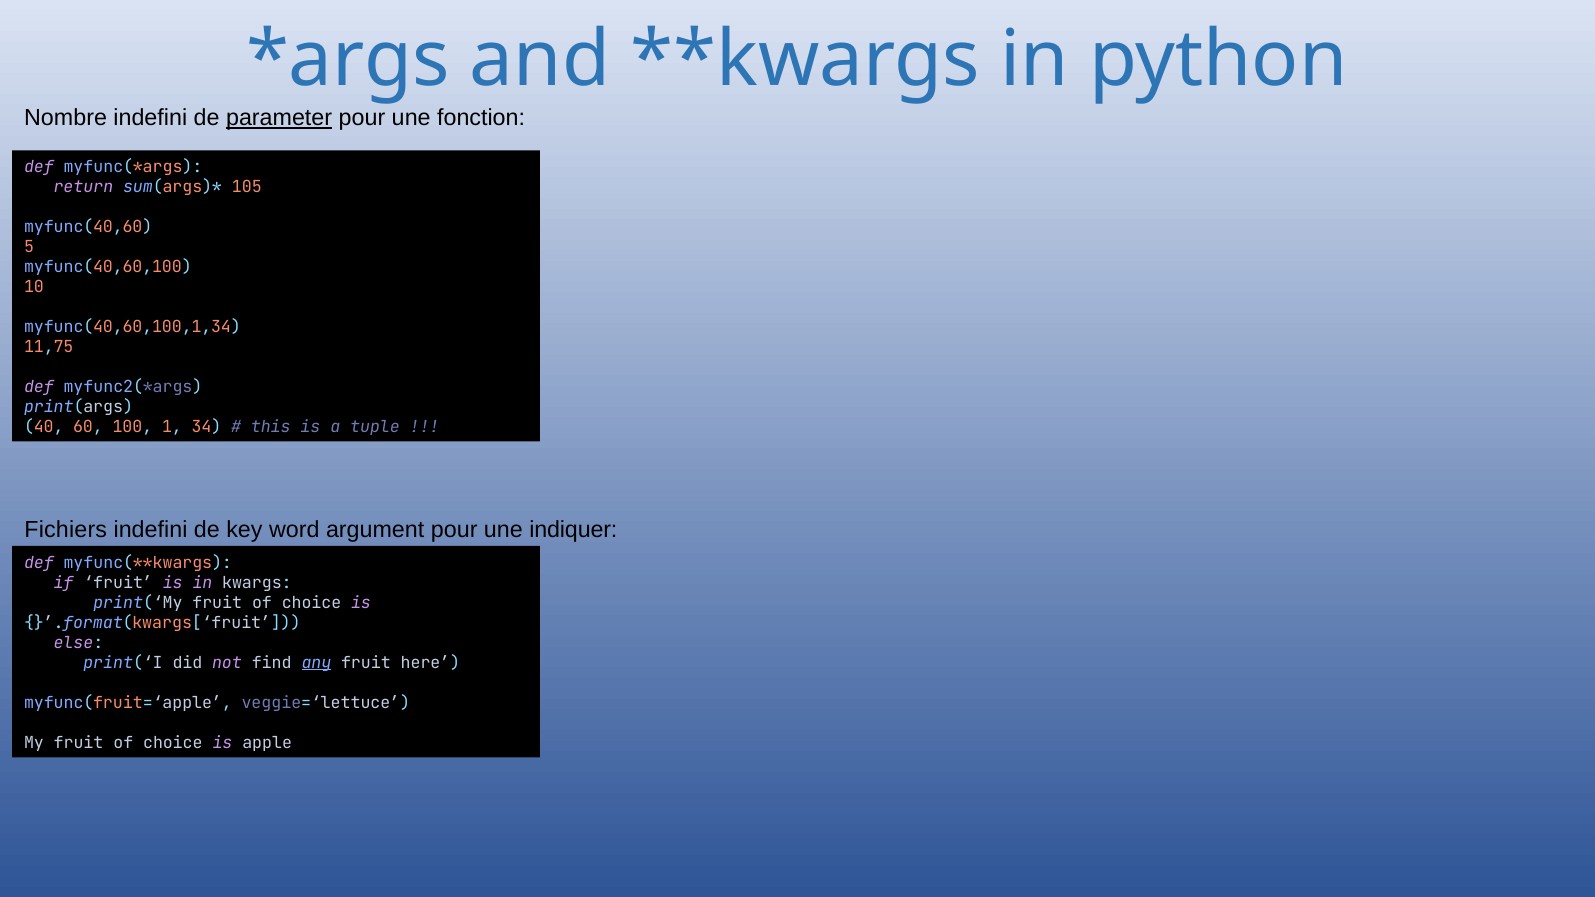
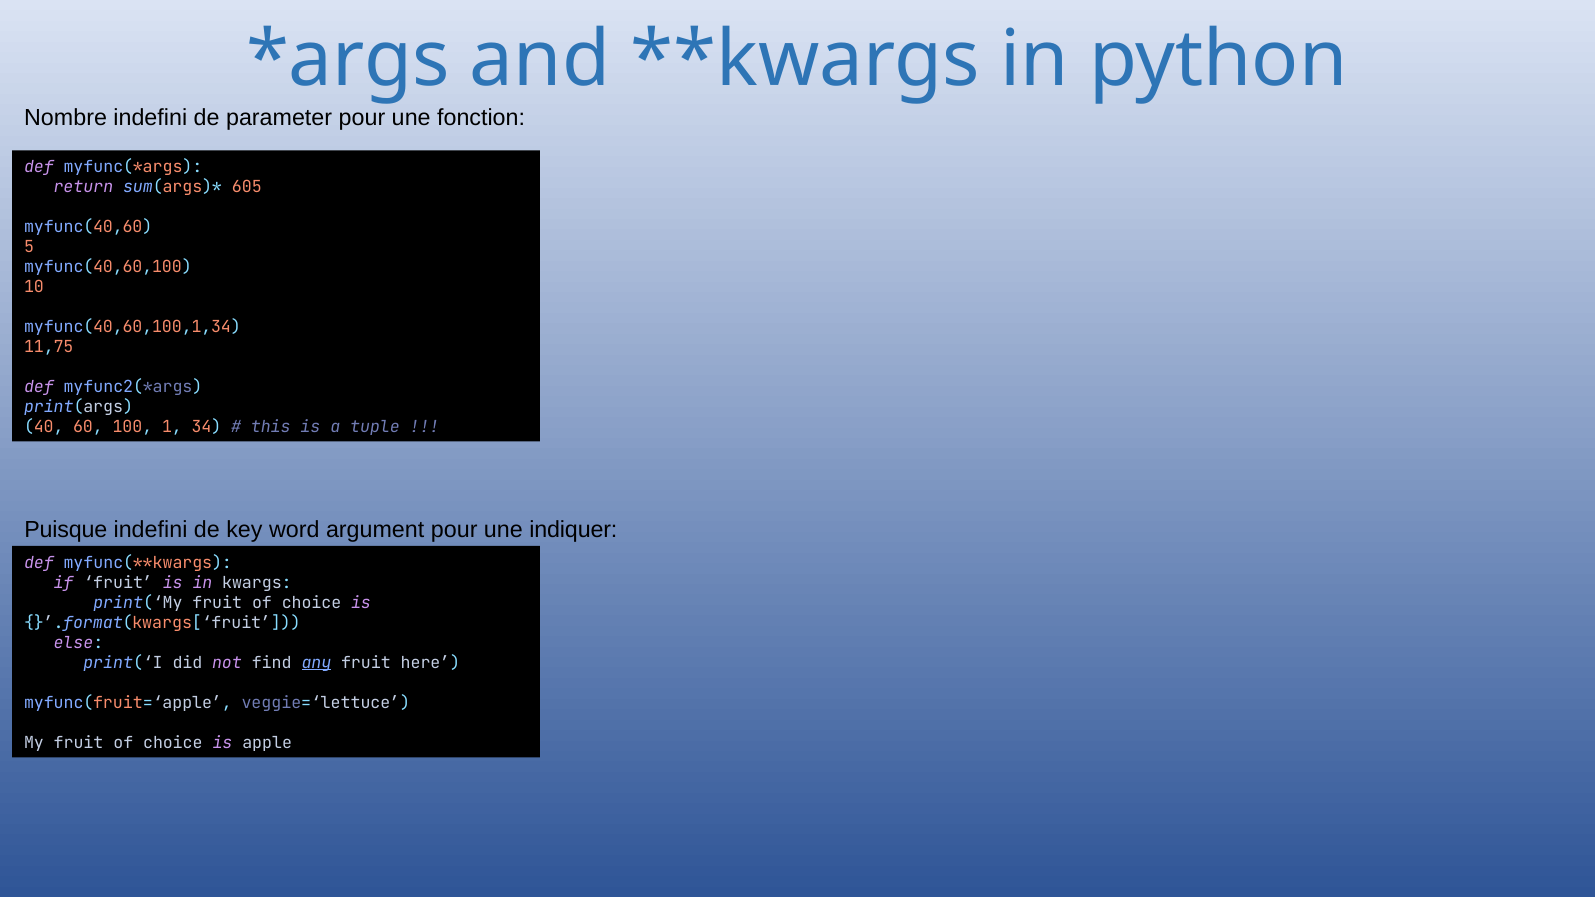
parameter underline: present -> none (279, 118)
105: 105 -> 605 (247, 187)
Fichiers: Fichiers -> Puisque (66, 530)
